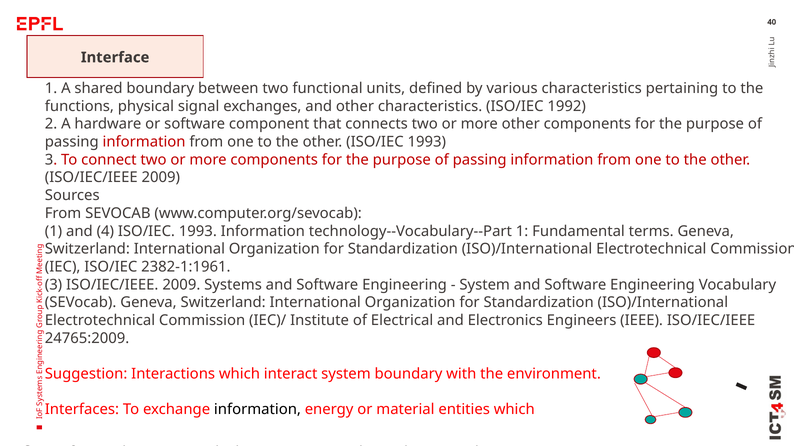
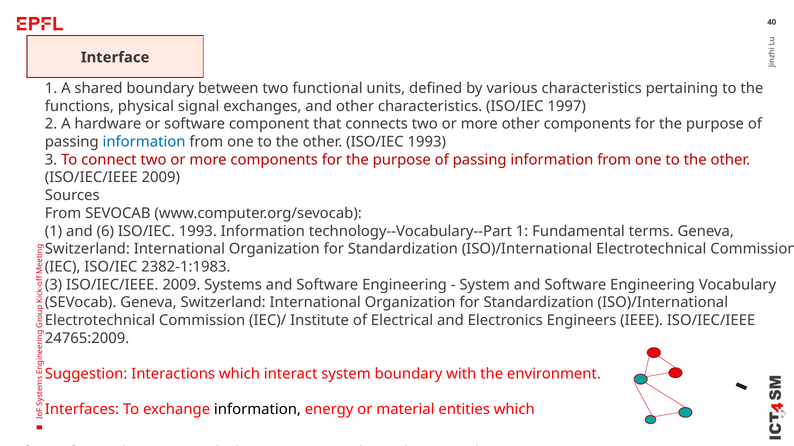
1992: 1992 -> 1997 (567, 106)
information colour: red -> blue (144, 142)
4: 4 -> 6 (105, 231)
2382-1:1961: 2382-1:1961 -> 2382-1:1983 (186, 267)
